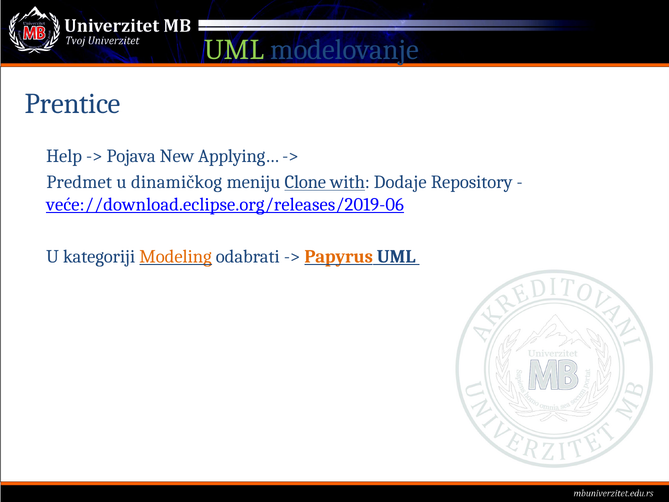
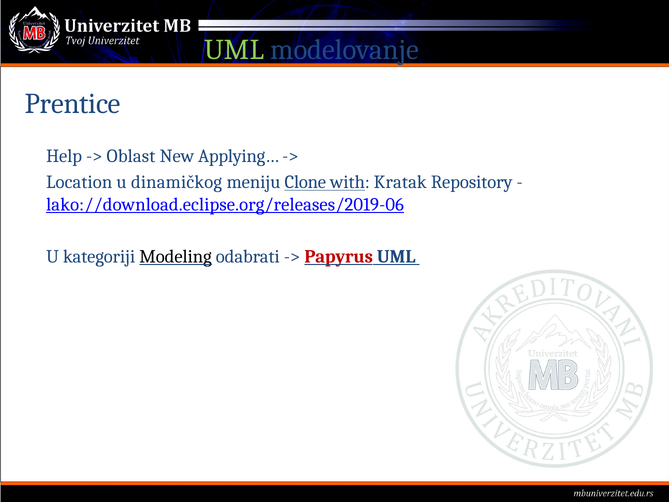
Pojava: Pojava -> Oblast (131, 156)
Predmet: Predmet -> Location (79, 182)
Dodaje: Dodaje -> Kratak (400, 182)
veće://download.eclipse.org/releases/2019-06: veće://download.eclipse.org/releases/2019-06 -> lako://download.eclipse.org/releases/2019-06 (225, 204)
Modeling colour: orange -> black (175, 257)
Papyrus colour: orange -> red (339, 257)
